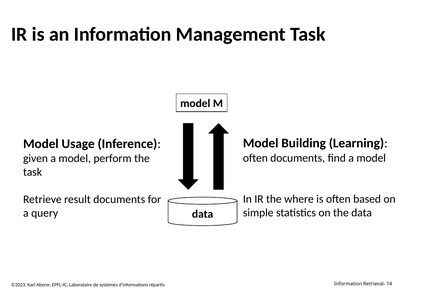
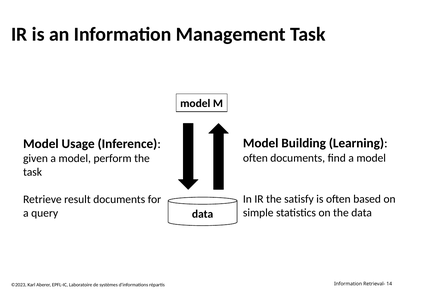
where: where -> satisfy (299, 199)
